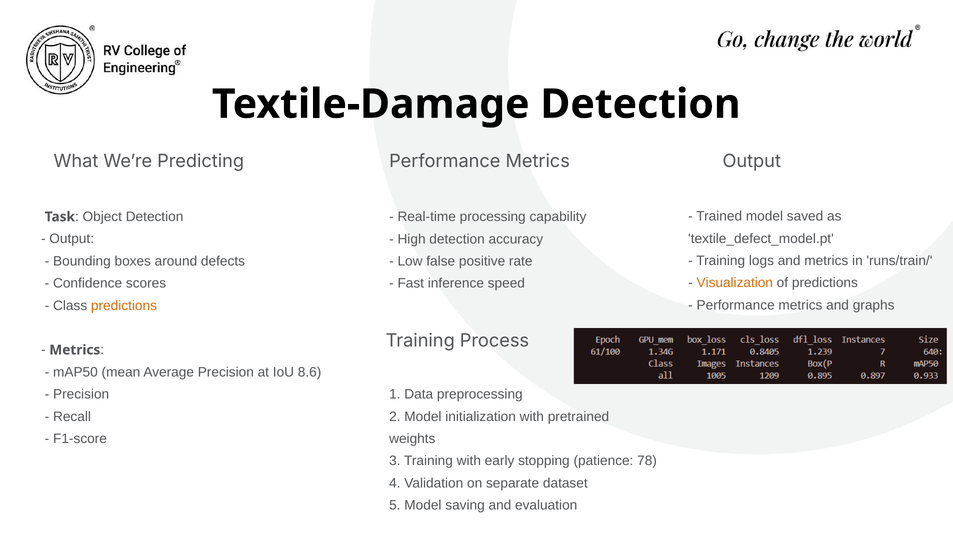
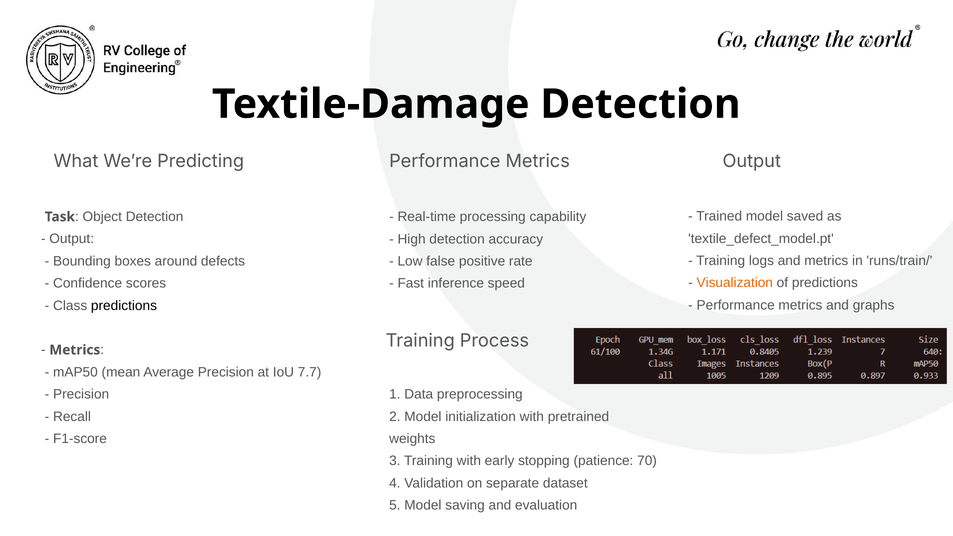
predictions colour: orange -> black (124, 306)
8.6: 8.6 -> 7.7 (310, 372)
78: 78 -> 70 (647, 461)
